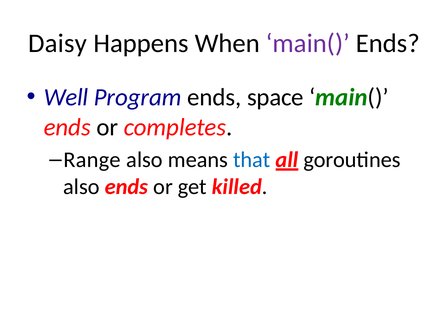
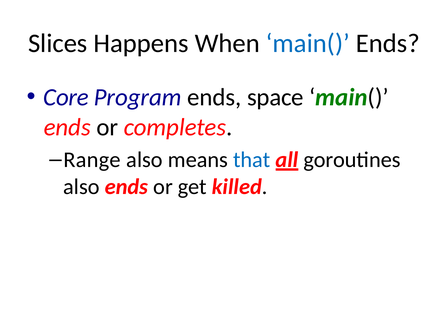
Daisy: Daisy -> Slices (58, 43)
main( colour: purple -> blue (308, 43)
Well: Well -> Core (66, 97)
